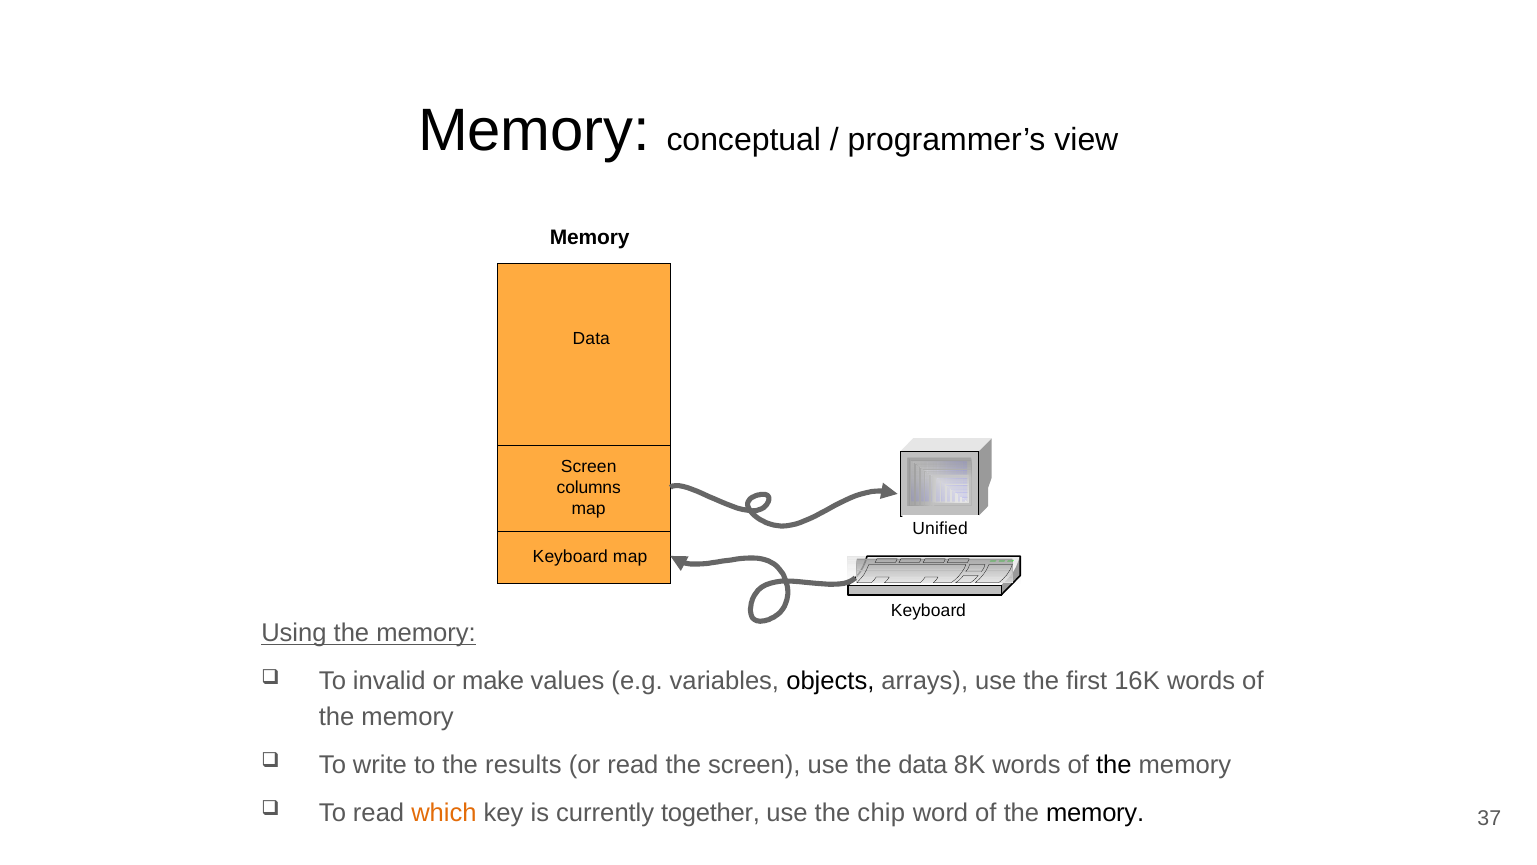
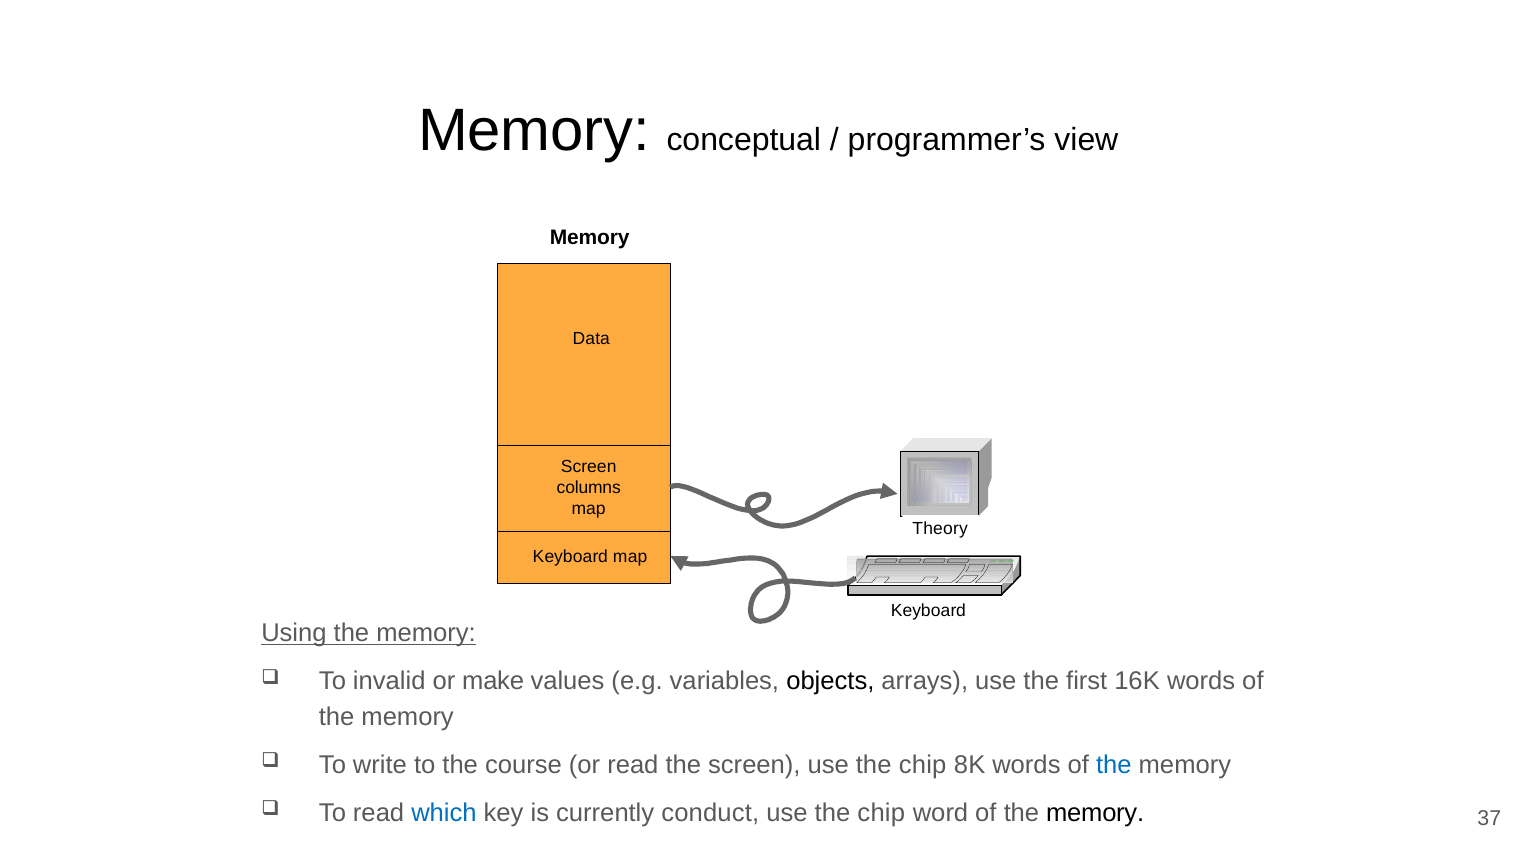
Unified: Unified -> Theory (940, 529)
results: results -> course (523, 764)
screen use the data: data -> chip (923, 764)
the colour: black -> blue (1114, 764)
which colour: orange -> blue (444, 813)
together: together -> conduct (710, 813)
